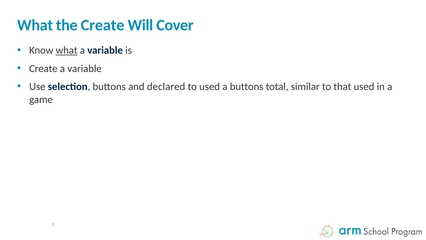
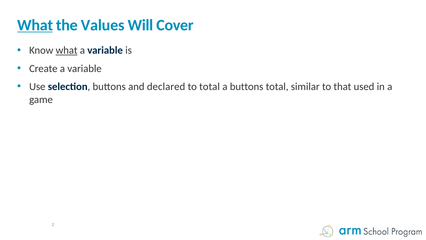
What underline: none -> present (35, 25)
the Create: Create -> Values (103, 25)
to used: used -> total (210, 87)
